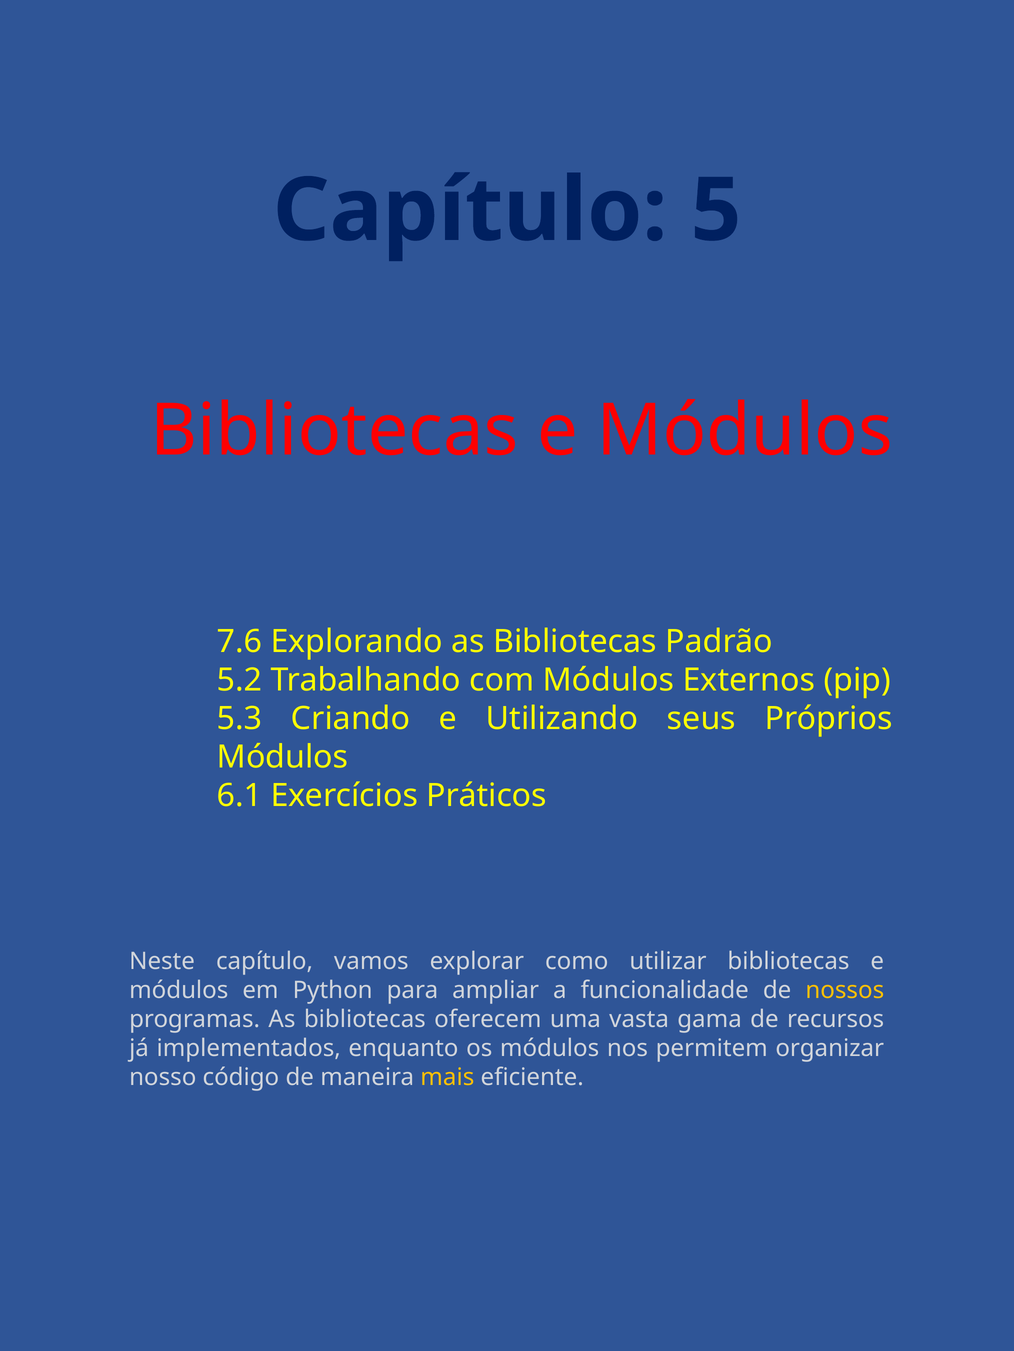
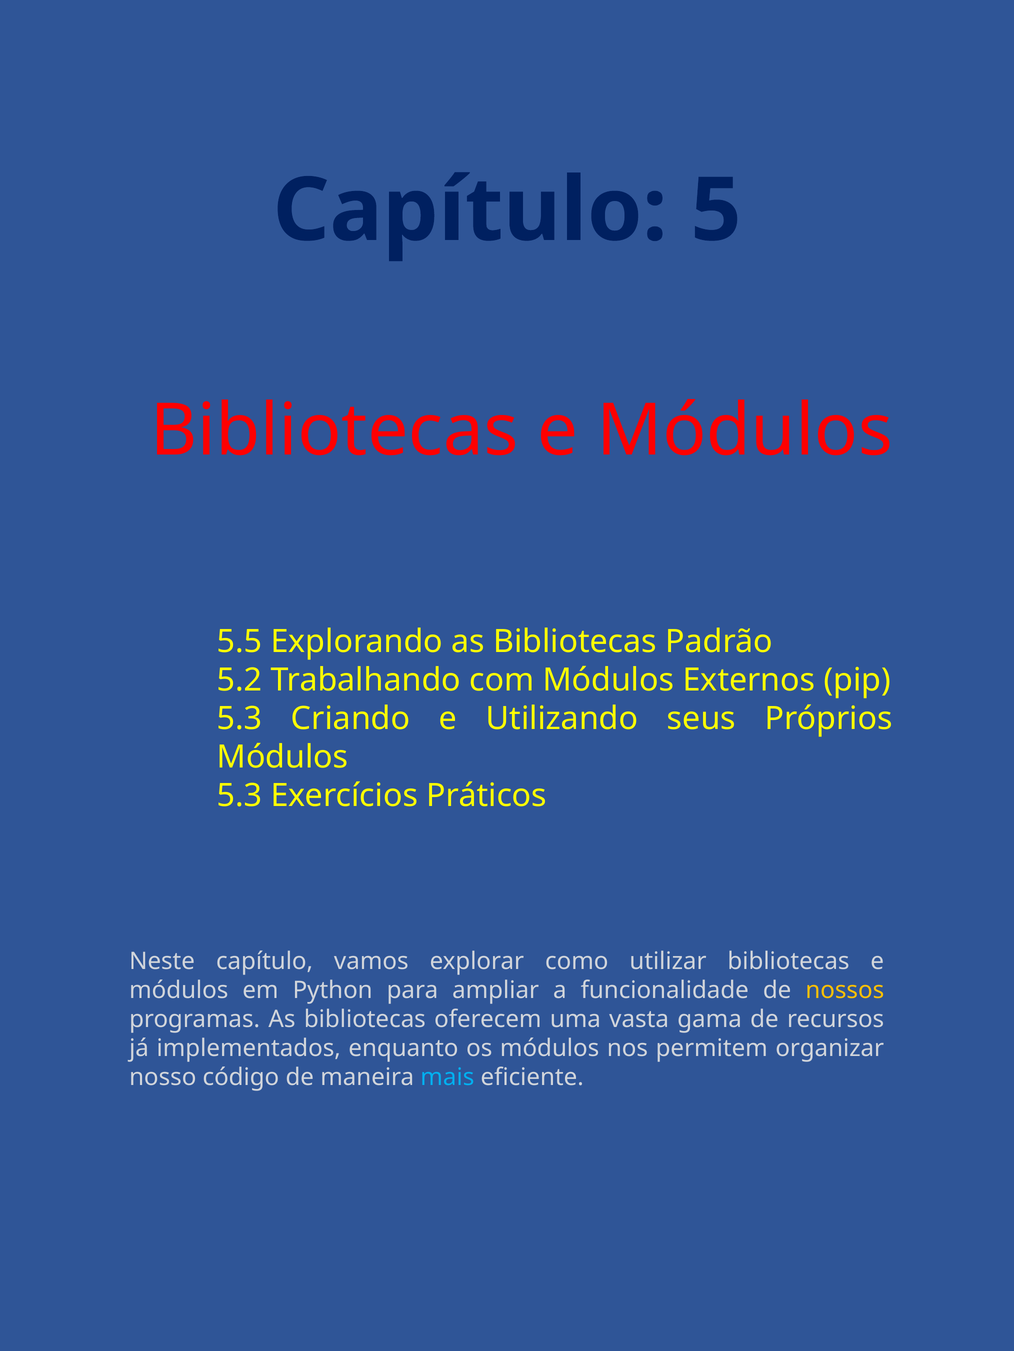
7.6: 7.6 -> 5.5 (240, 642)
6.1: 6.1 -> 5.3 (240, 796)
mais colour: yellow -> light blue (447, 1078)
